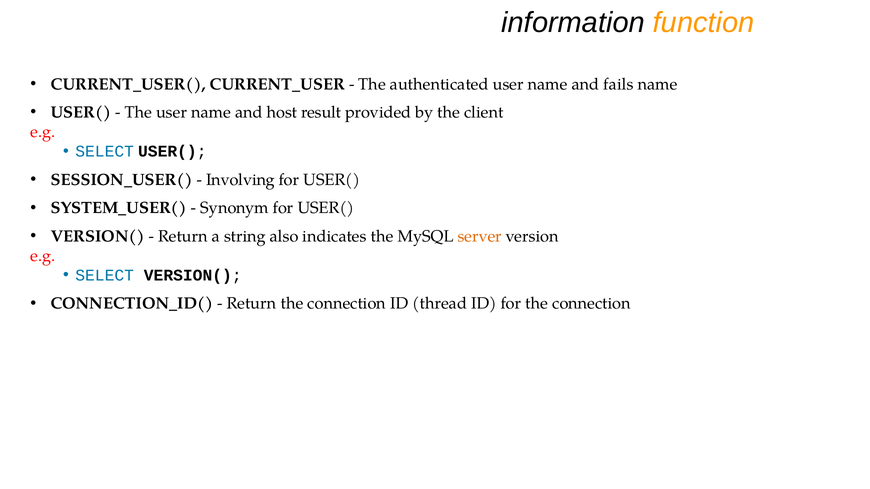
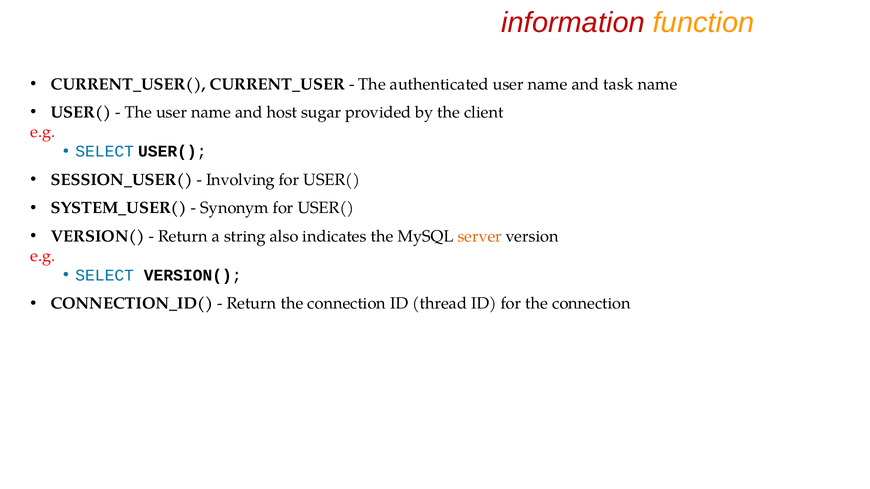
information colour: black -> red (573, 23)
fails: fails -> task (618, 84)
result: result -> sugar (321, 113)
